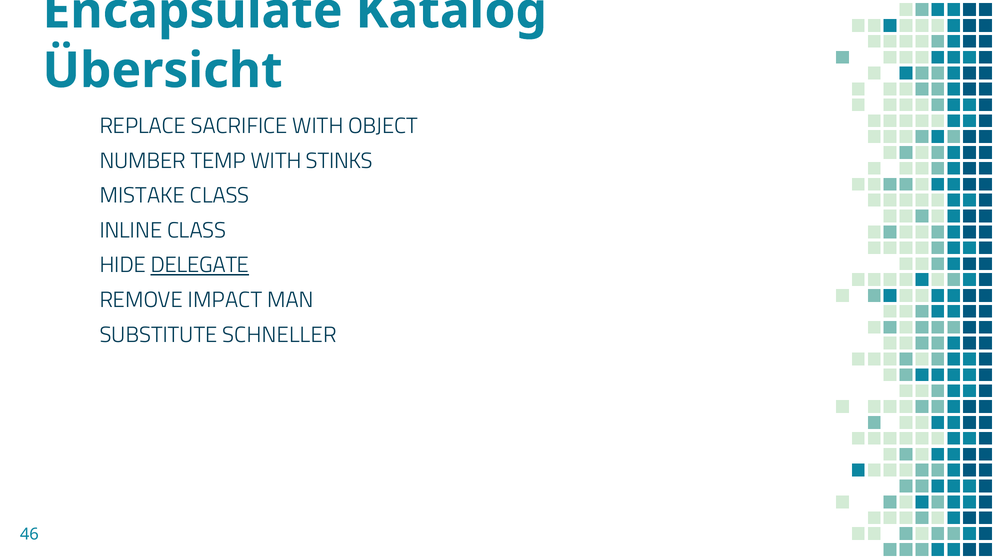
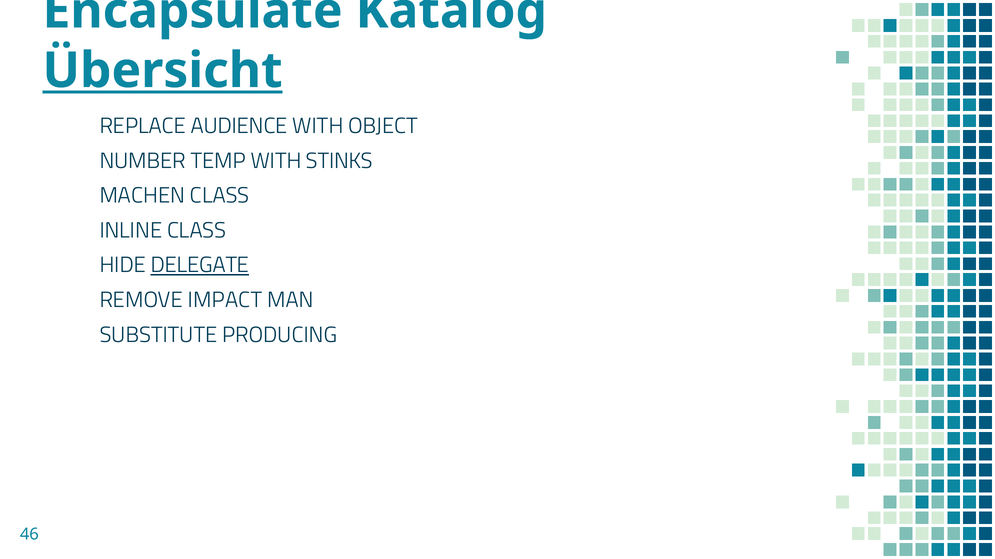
Übersicht underline: none -> present (163, 71)
SACRIFICE: SACRIFICE -> AUDIENCE (239, 126)
MISTAKE: MISTAKE -> MACHEN (142, 196)
SCHNELLER: SCHNELLER -> PRODUCING (280, 335)
